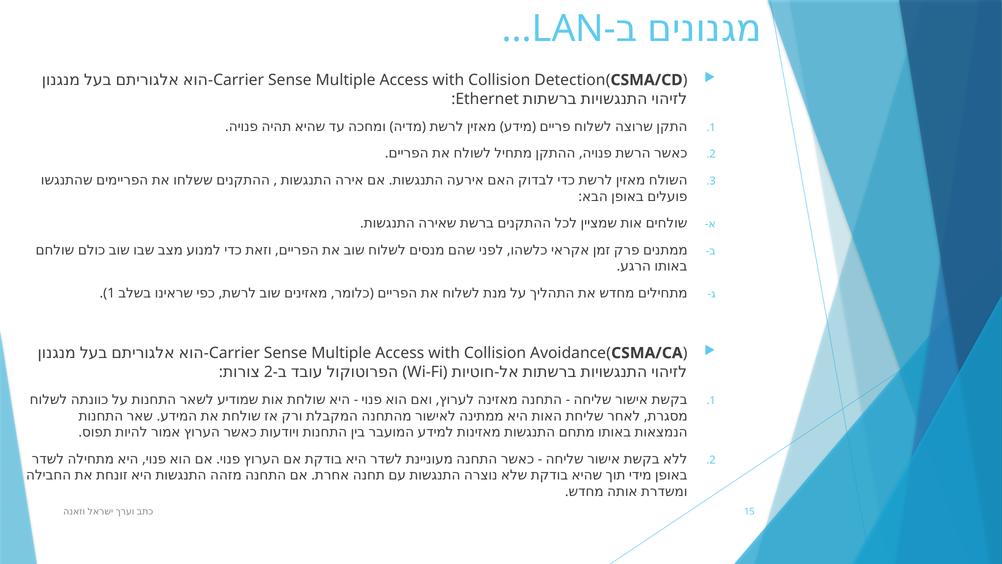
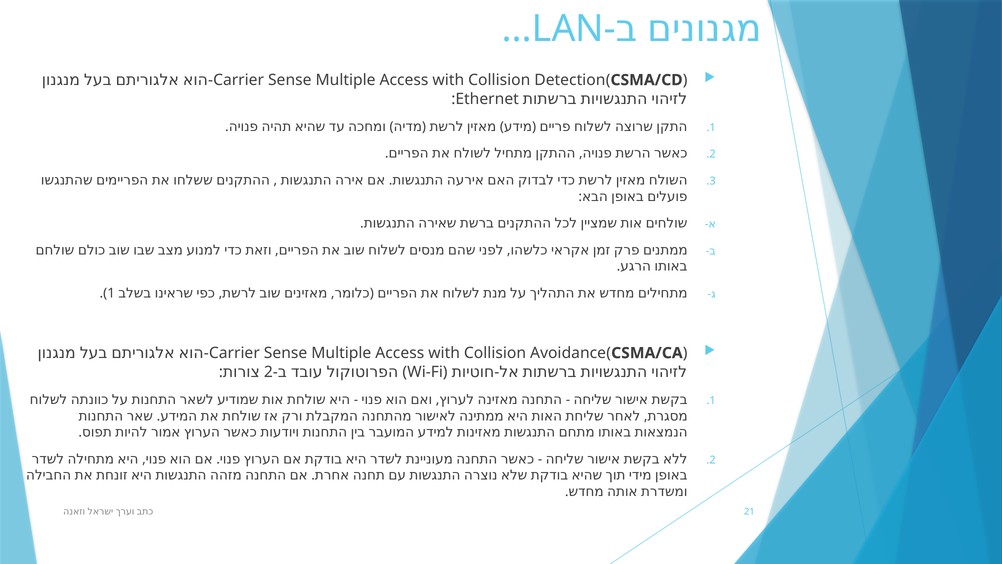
15: 15 -> 21 (749, 511)
